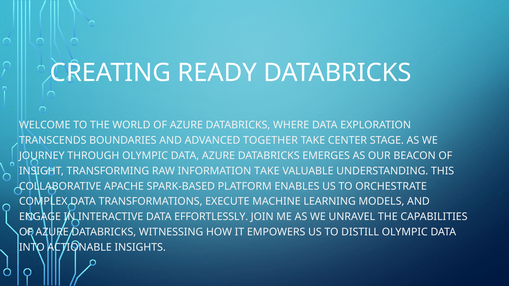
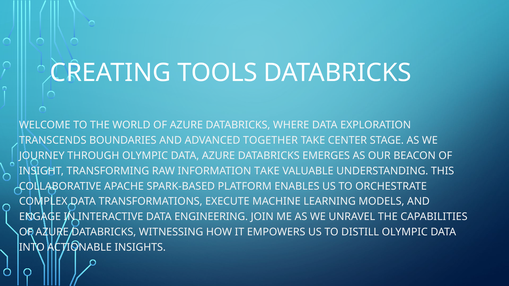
READY: READY -> TOOLS (217, 73)
EFFORTLESSLY: EFFORTLESSLY -> ENGINEERING (211, 217)
